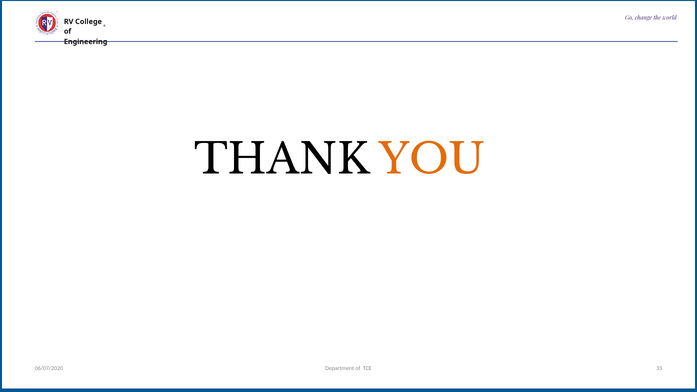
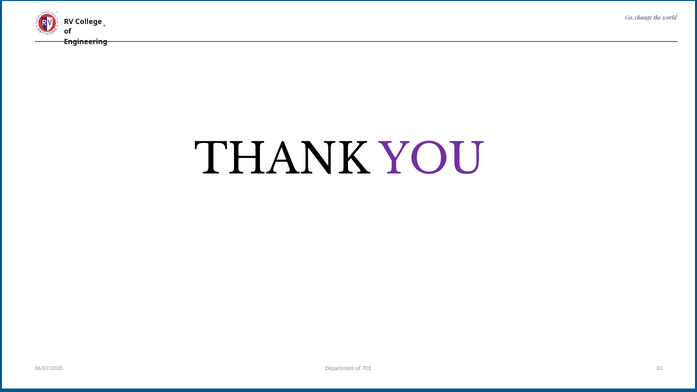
YOU colour: orange -> purple (432, 160)
